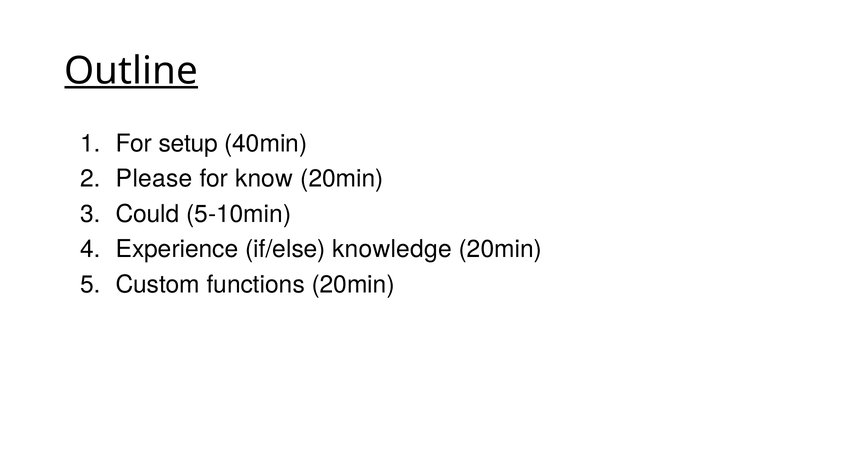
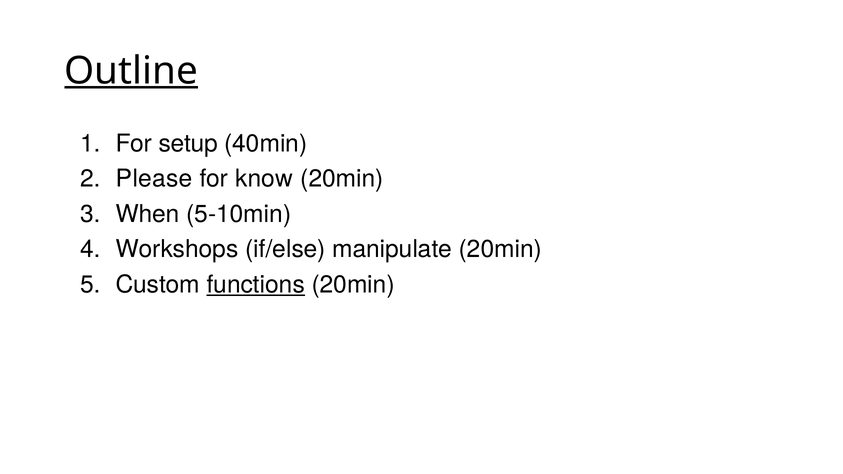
Could: Could -> When (148, 214)
Experience: Experience -> Workshops (177, 249)
knowledge: knowledge -> manipulate (392, 249)
functions underline: none -> present (256, 285)
